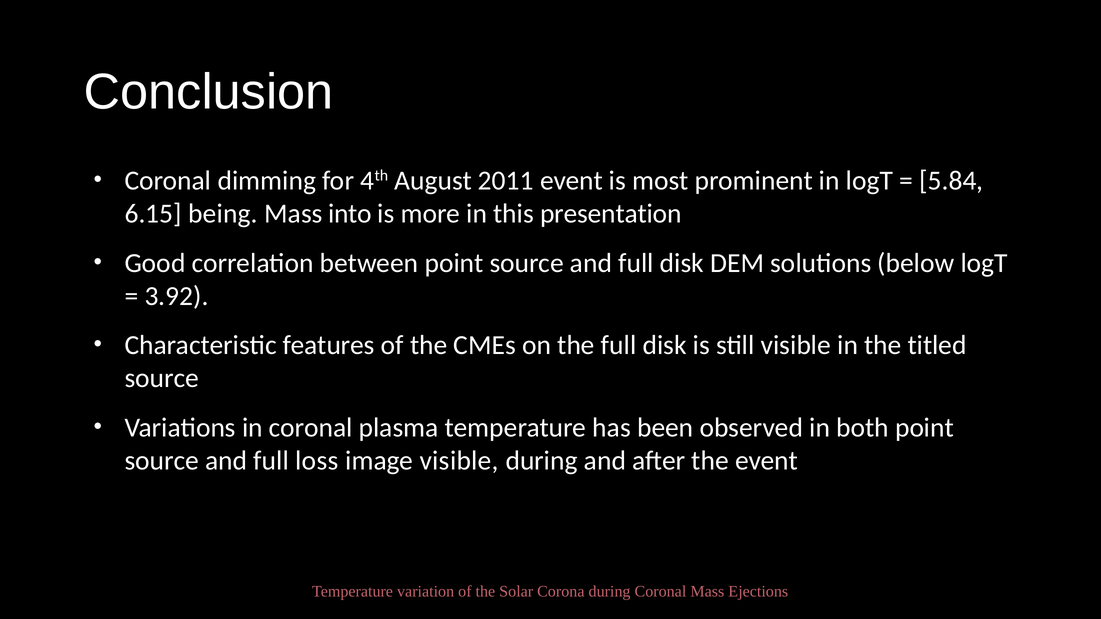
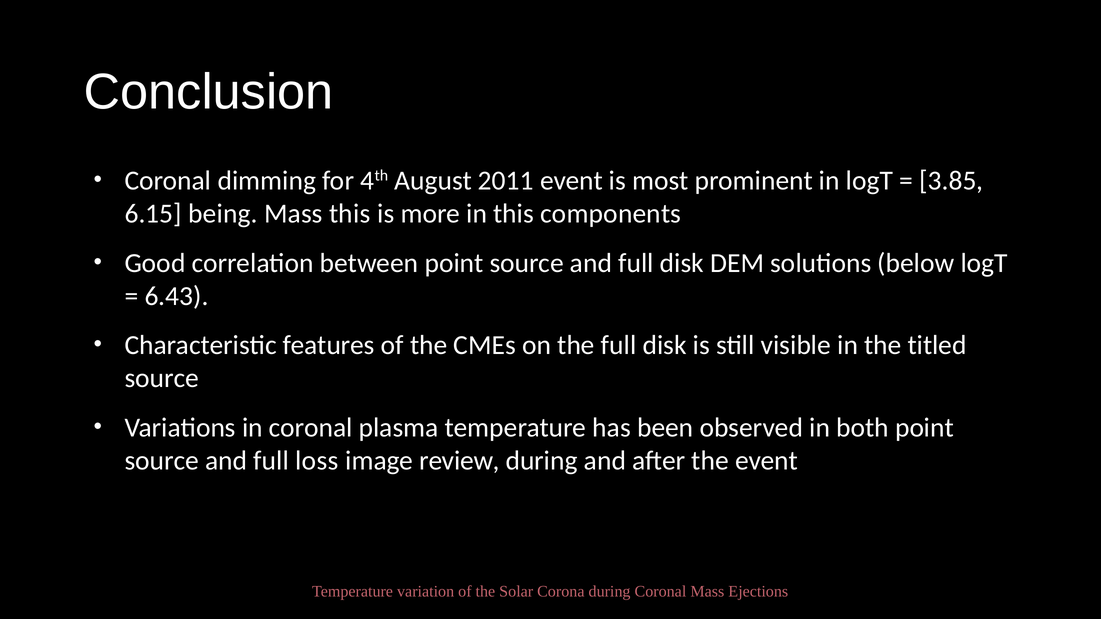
5.84: 5.84 -> 3.85 (951, 181)
Mass into: into -> this (350, 214)
presentation: presentation -> components (611, 214)
3.92: 3.92 -> 6.43 (177, 296)
image visible: visible -> review (459, 461)
